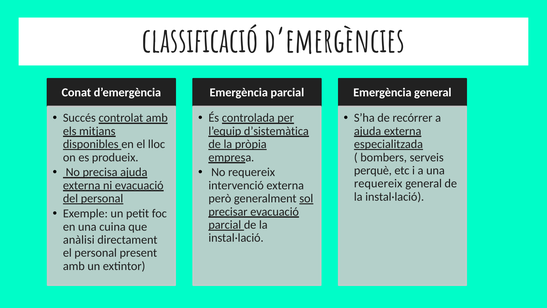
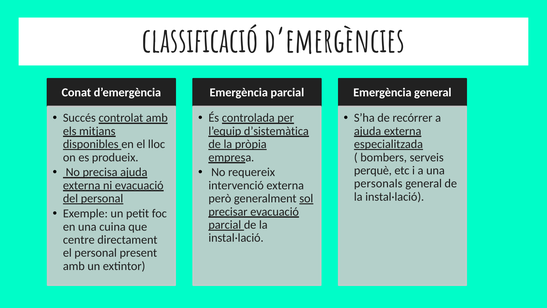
requereix: requereix -> personals (378, 183)
anàlisi: anàlisi -> centre (79, 240)
